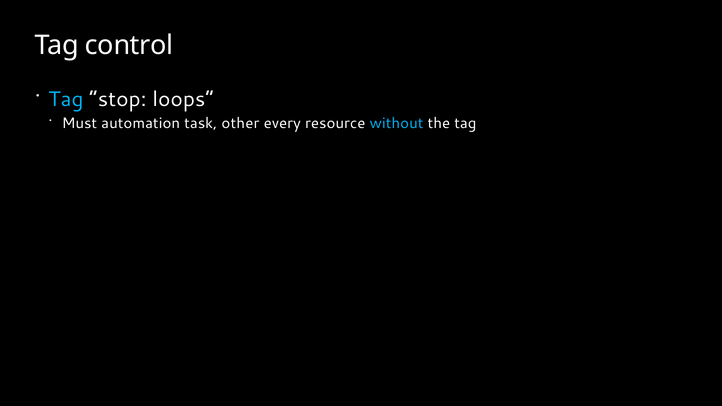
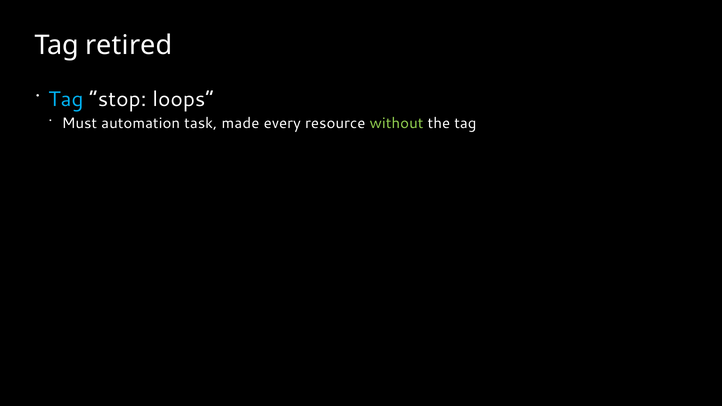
control: control -> retired (129, 45)
other: other -> made (240, 123)
without colour: light blue -> light green (397, 123)
